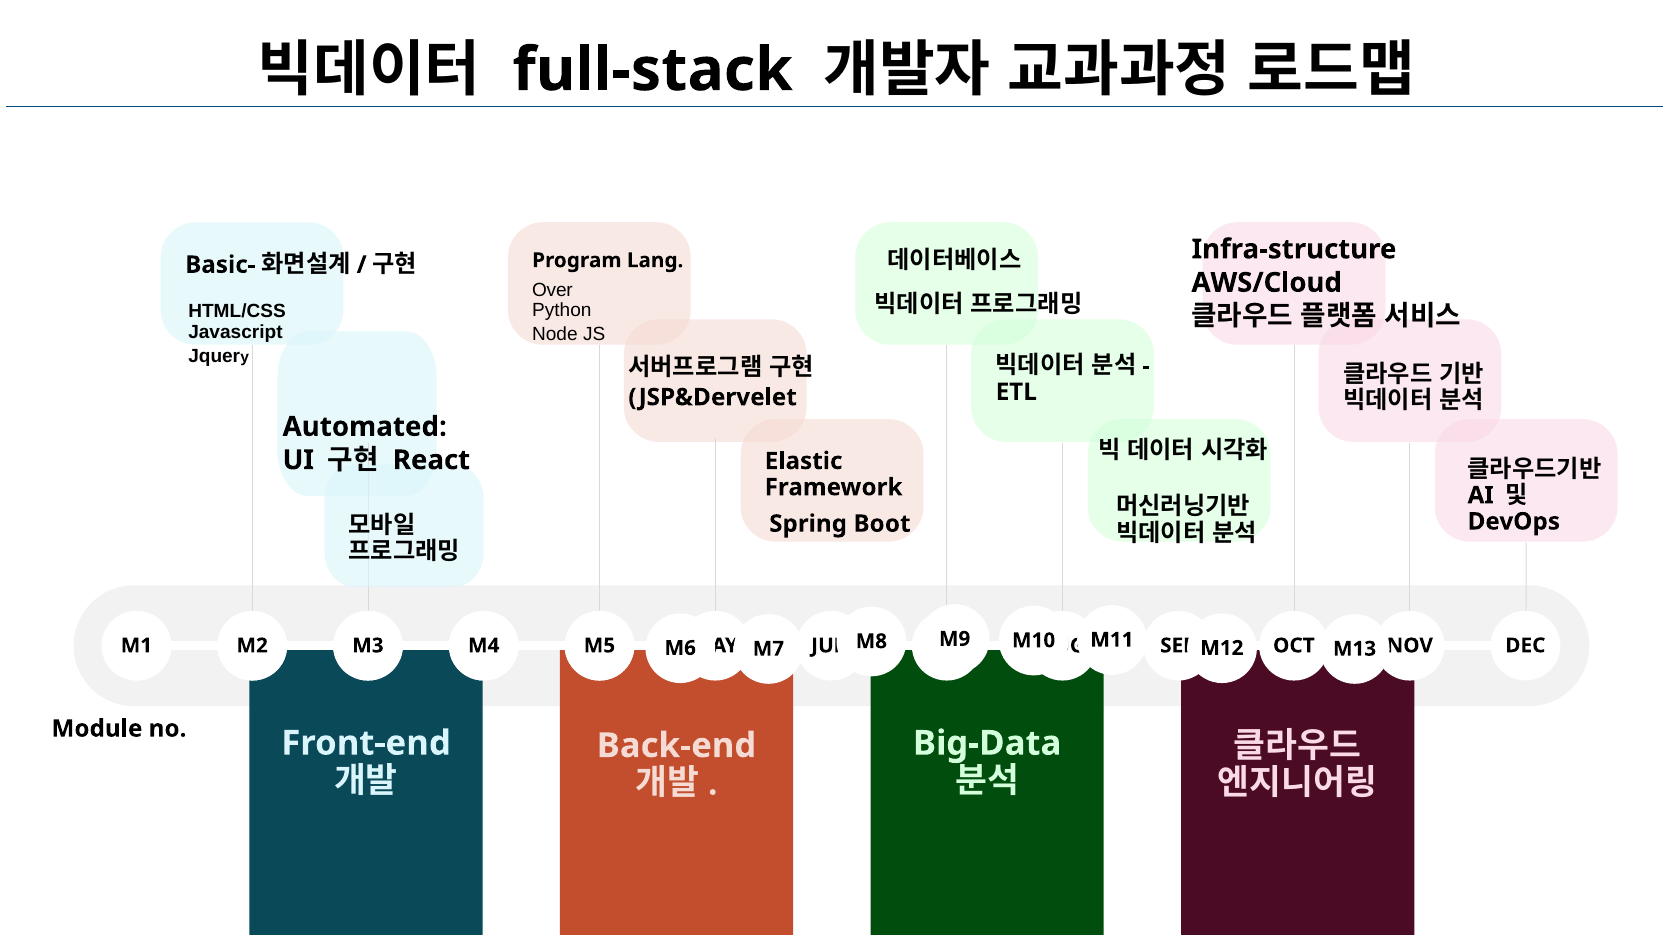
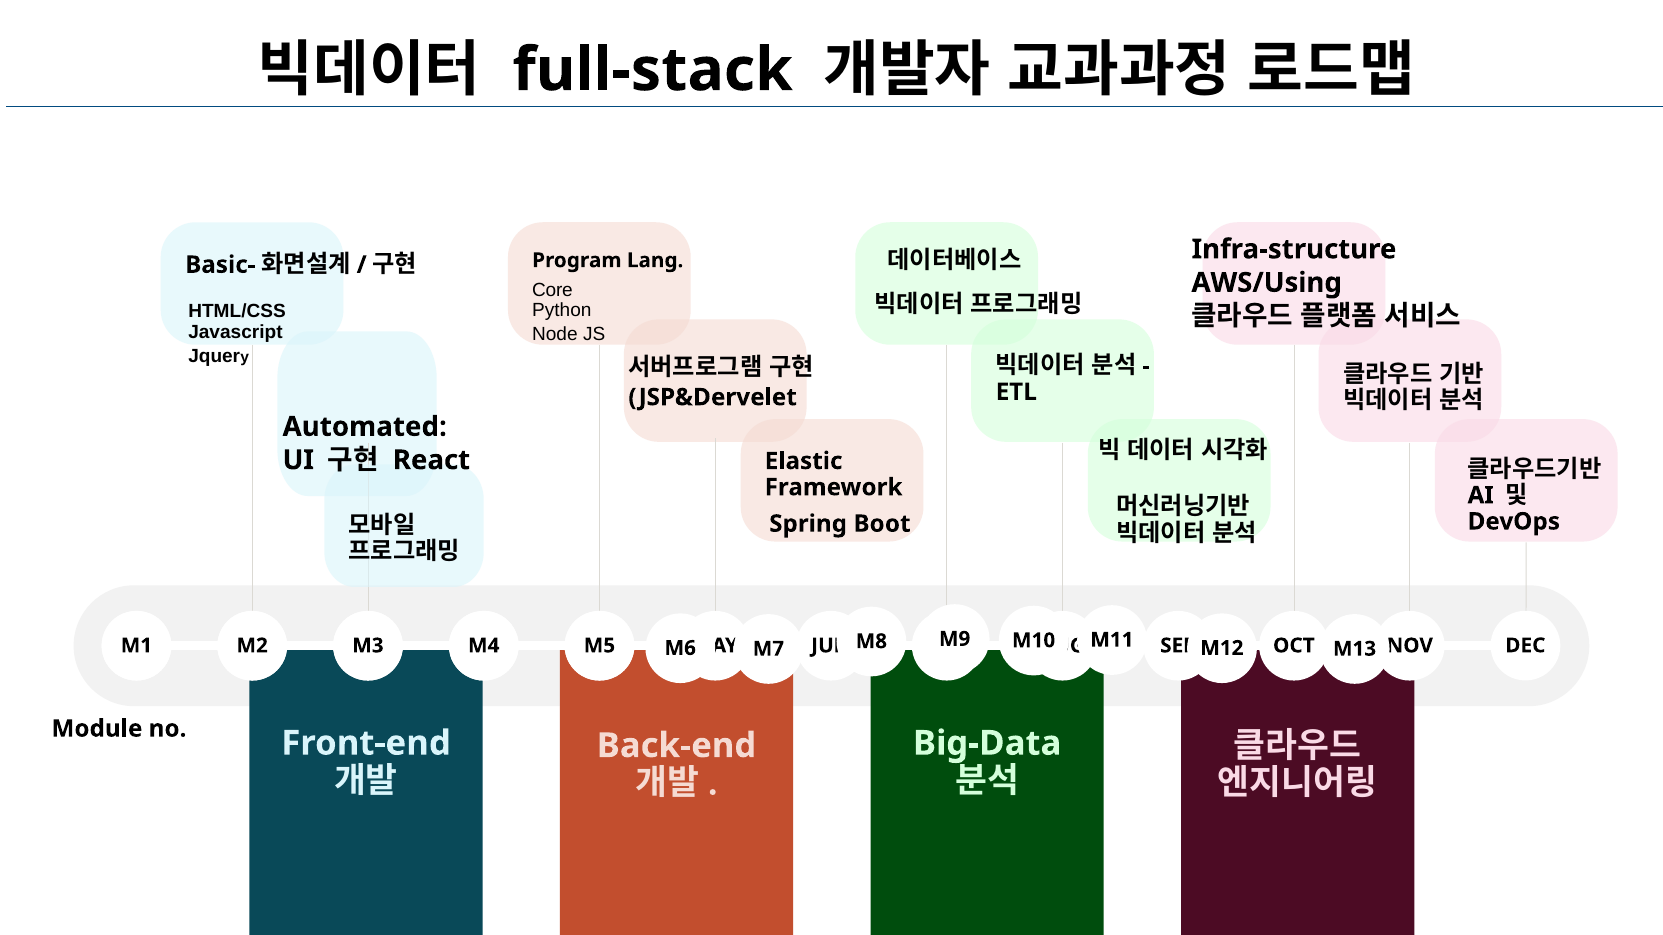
AWS/Cloud: AWS/Cloud -> AWS/Using (1267, 283)
Over: Over -> Core (552, 290)
